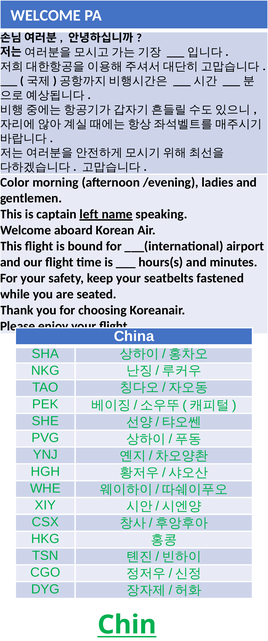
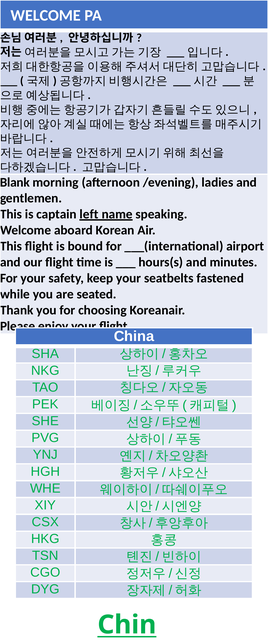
Color: Color -> Blank (15, 182)
